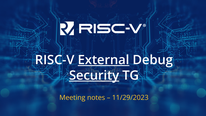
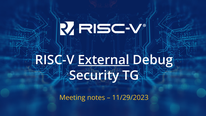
Security underline: present -> none (94, 75)
